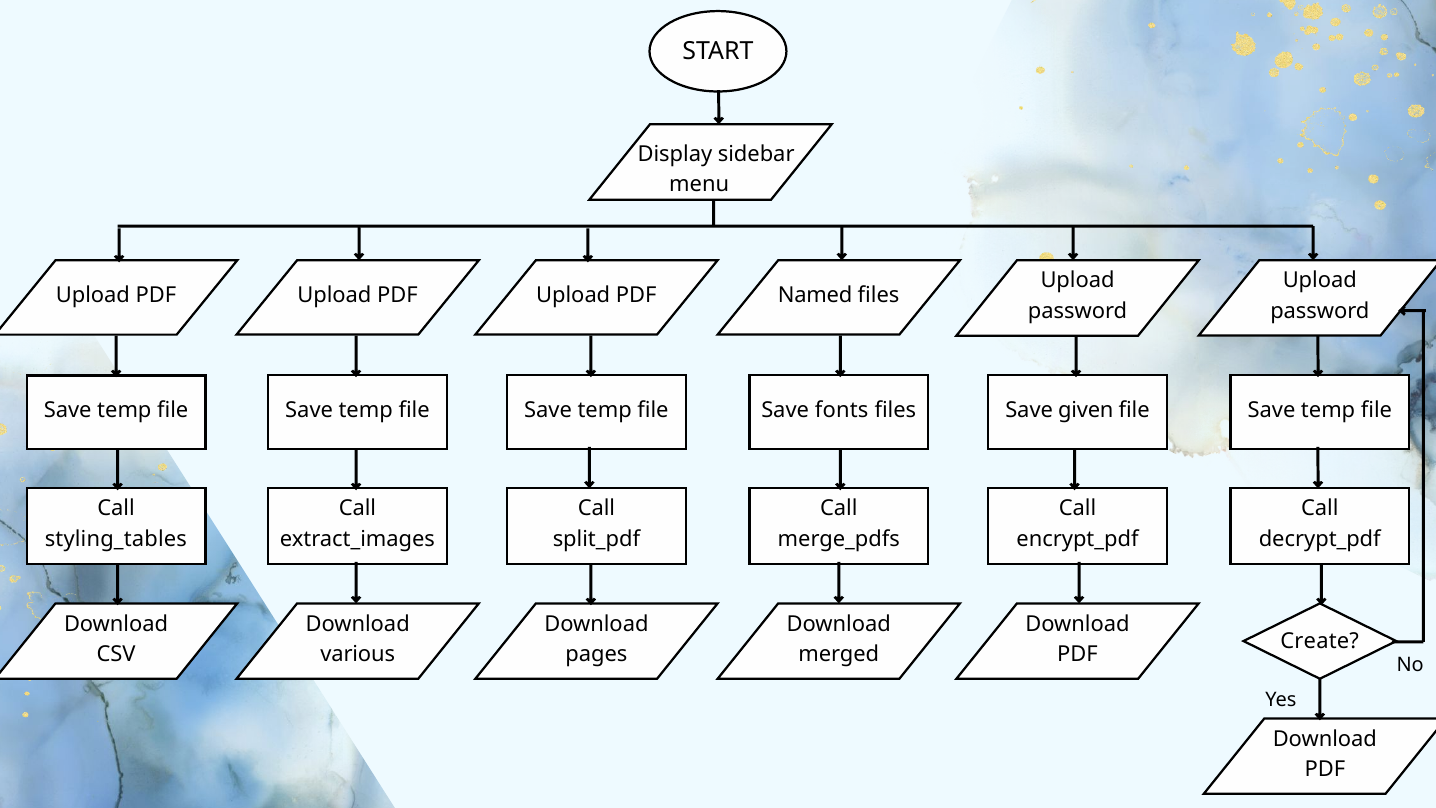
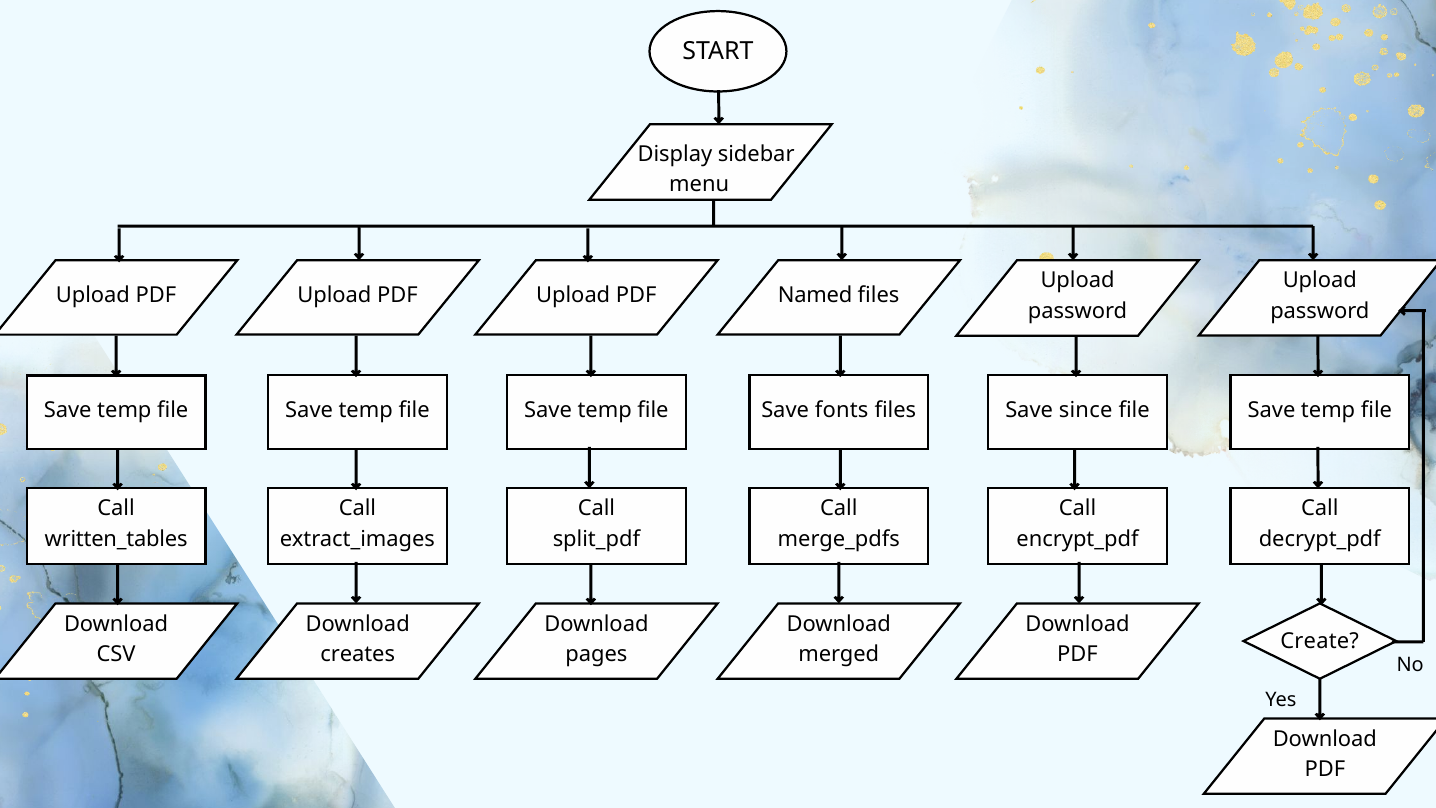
given: given -> since (1086, 410)
styling_tables: styling_tables -> written_tables (116, 539)
various: various -> creates (358, 654)
